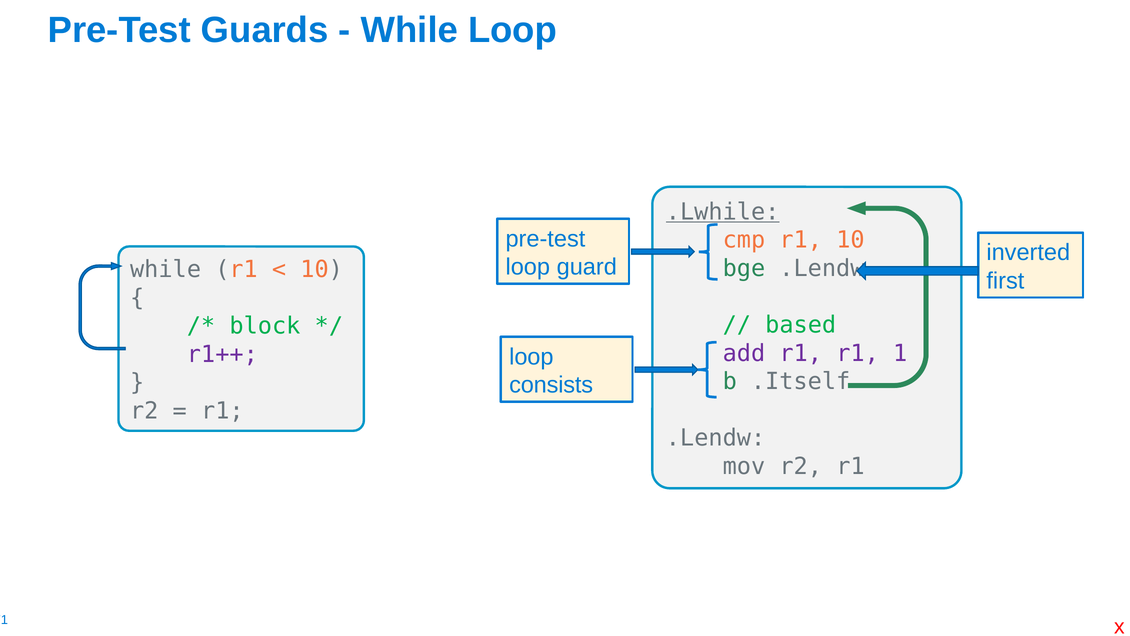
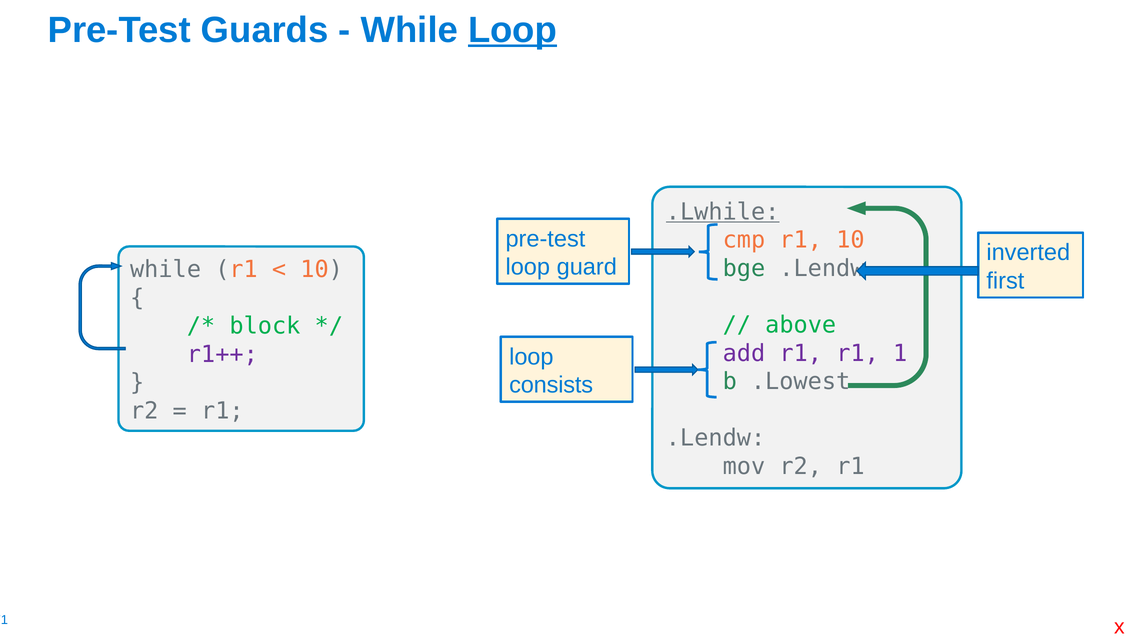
Loop underline: none -> present (513, 30)
based: based -> above (801, 325)
.Itself: .Itself -> .Lowest (801, 381)
